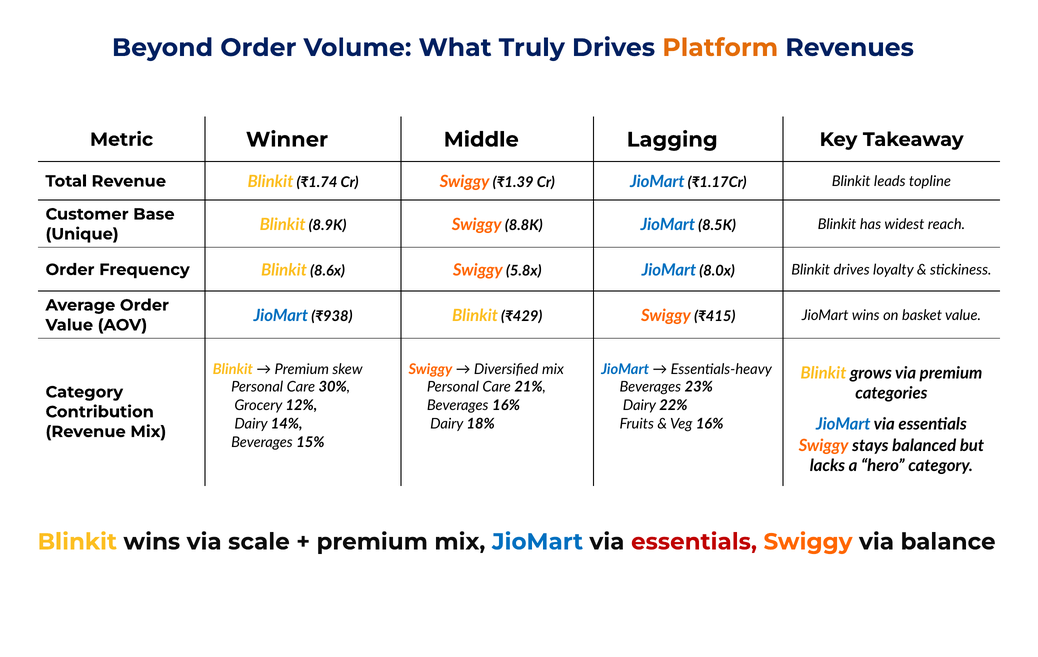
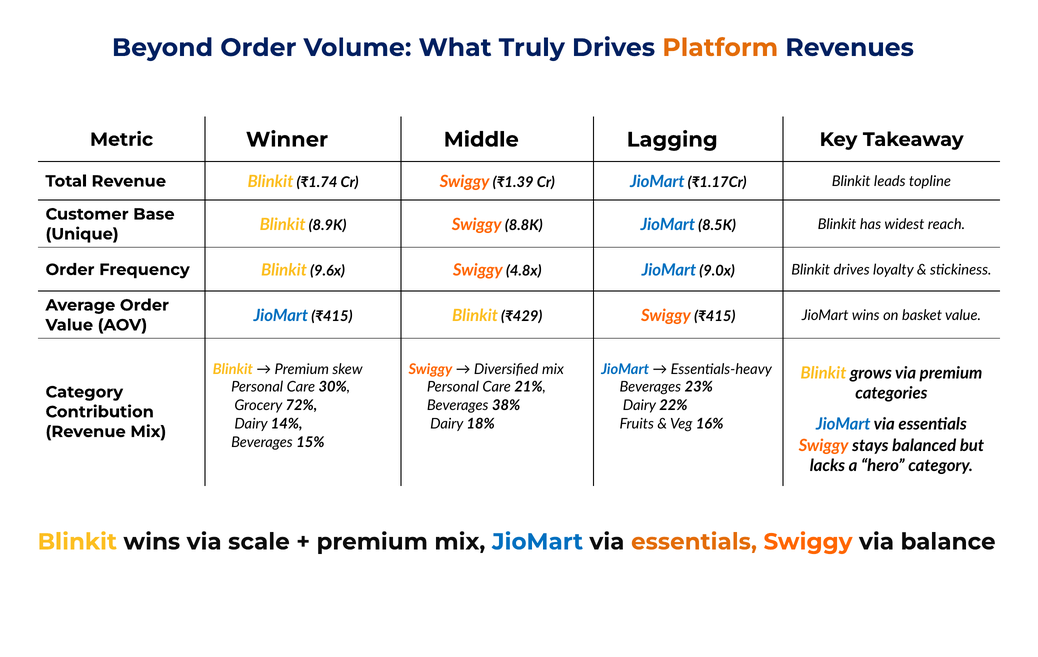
8.6x: 8.6x -> 9.6x (328, 271)
5.8x: 5.8x -> 4.8x (524, 271)
8.0x: 8.0x -> 9.0x (717, 271)
JioMart ₹938: ₹938 -> ₹415 (332, 316)
12%: 12% -> 72% (301, 405)
🥤Beverages 16%: 16% -> 38% (506, 405)
essentials colour: red -> orange (694, 541)
